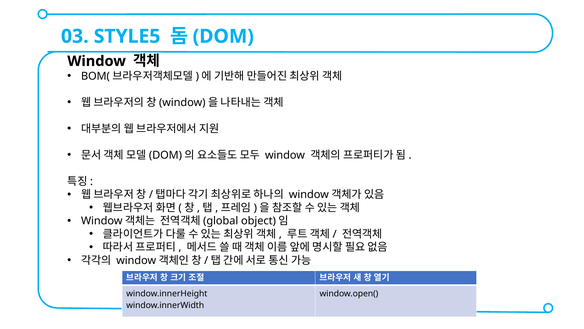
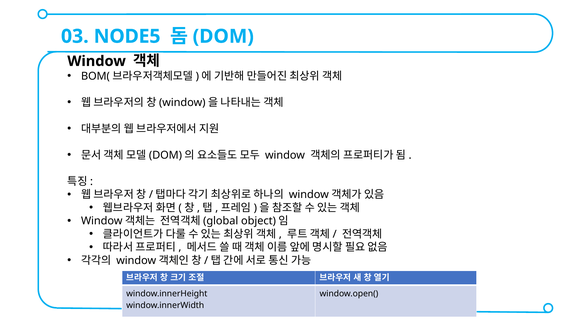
STYLE5: STYLE5 -> NODE5 (127, 36)
